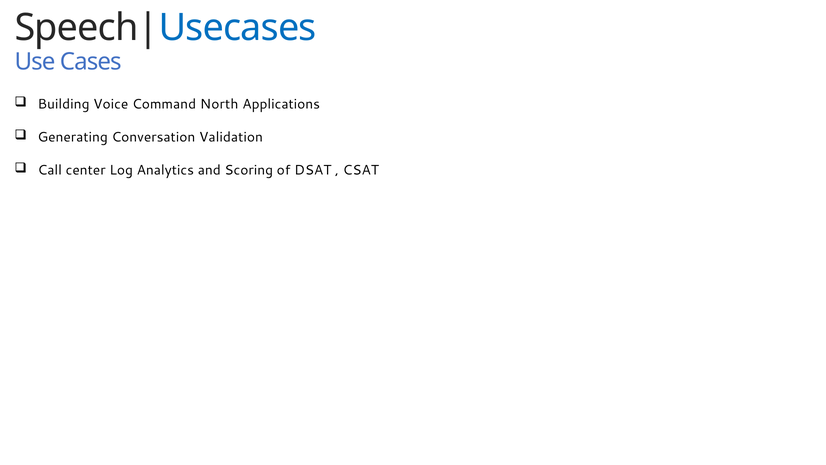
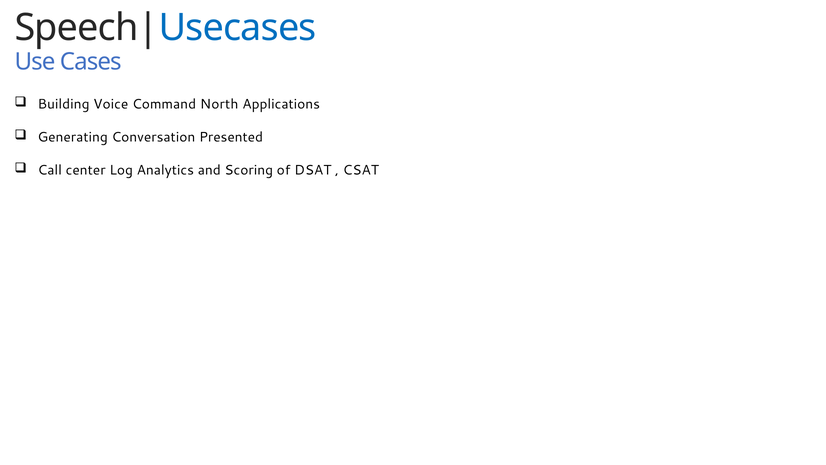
Validation: Validation -> Presented (231, 137)
